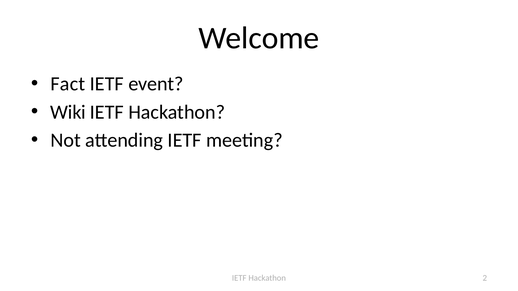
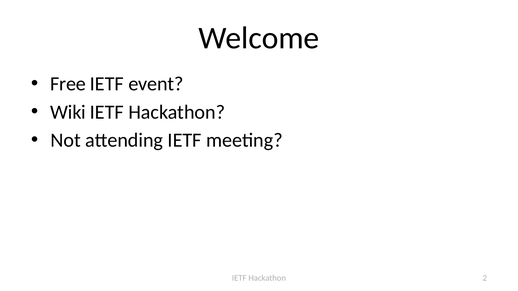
Fact: Fact -> Free (68, 84)
